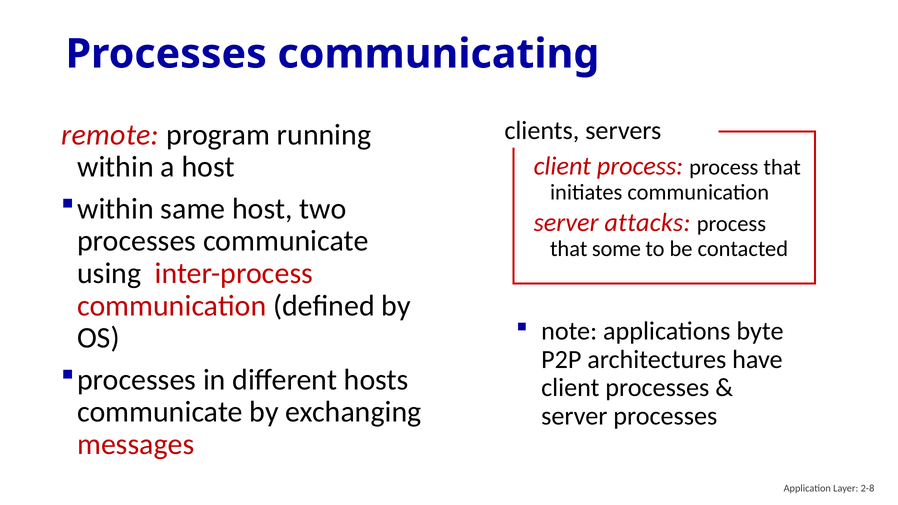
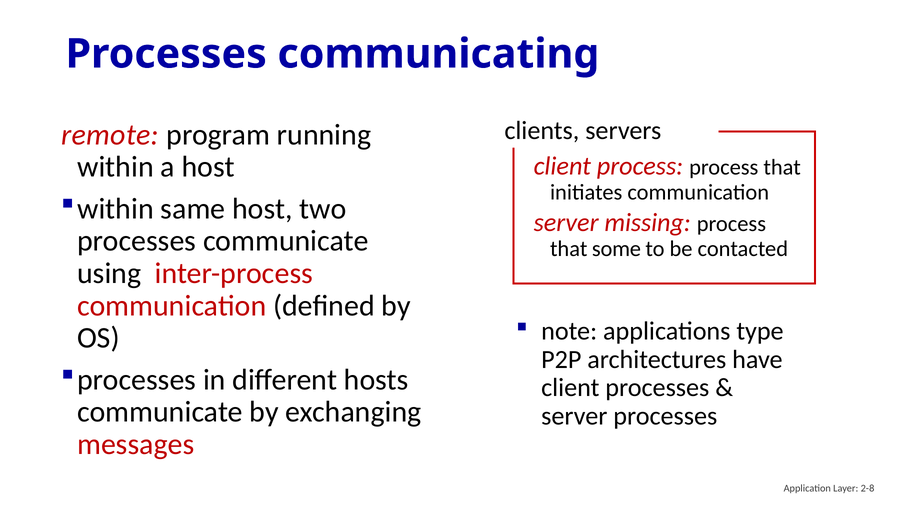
attacks: attacks -> missing (648, 223)
byte: byte -> type (760, 331)
